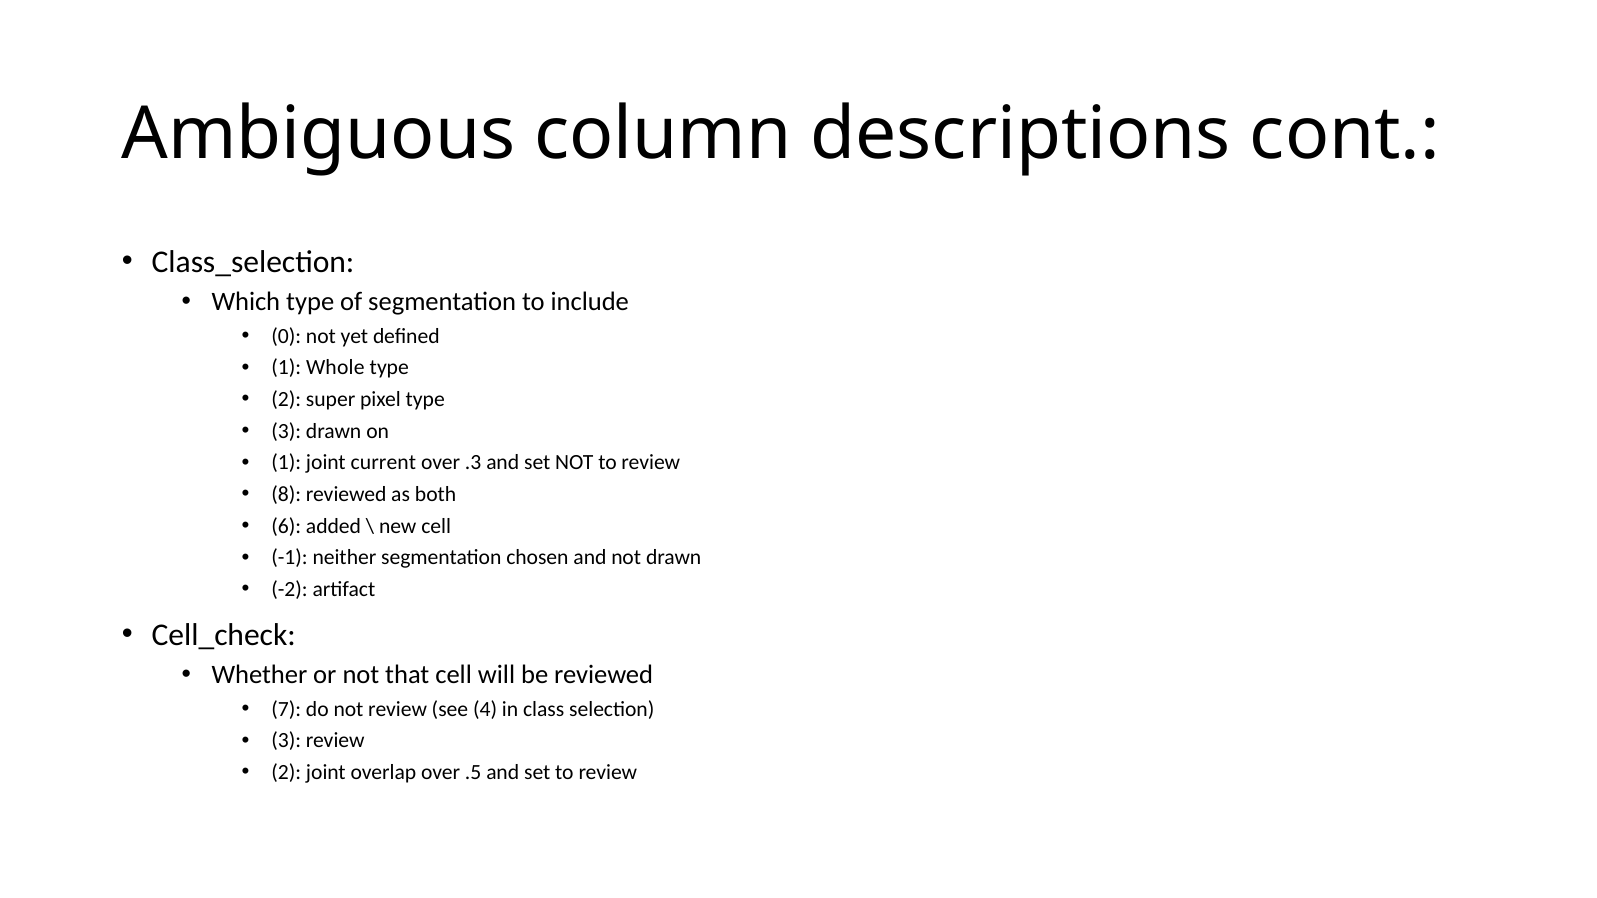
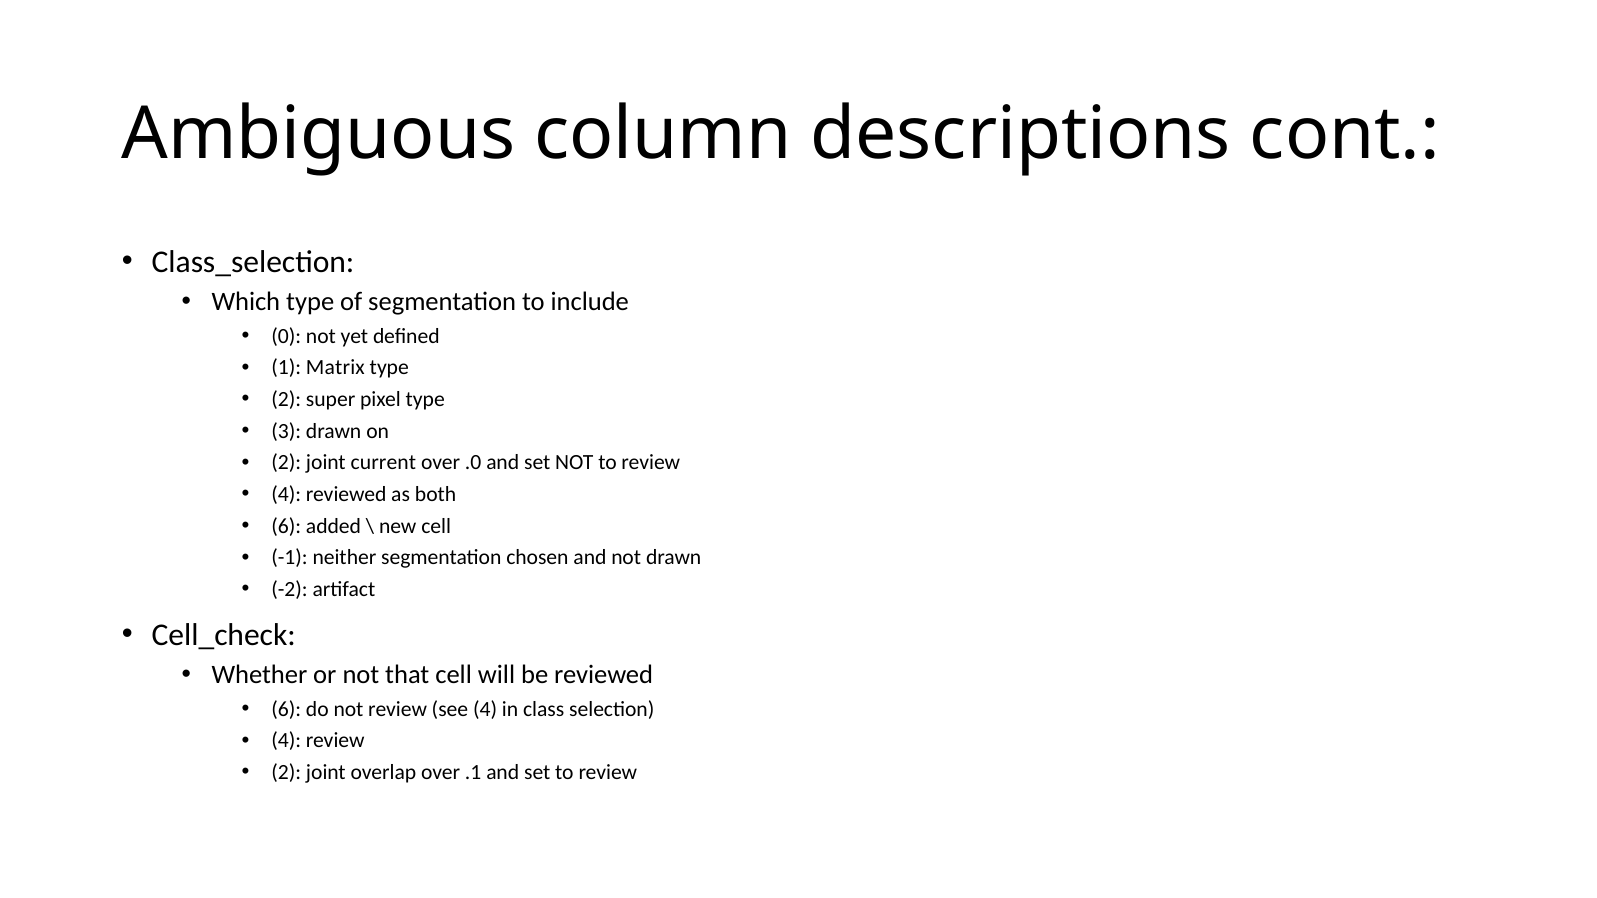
Whole: Whole -> Matrix (335, 368)
1: 1 -> 2 (286, 463)
.3: .3 -> .0 (473, 463)
8: 8 -> 4 (286, 495)
7: 7 -> 6 (286, 709)
3: 3 -> 4 (286, 741)
.5: .5 -> .1 (473, 773)
